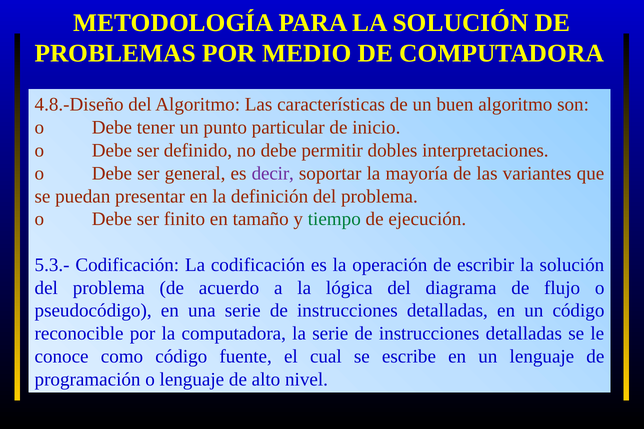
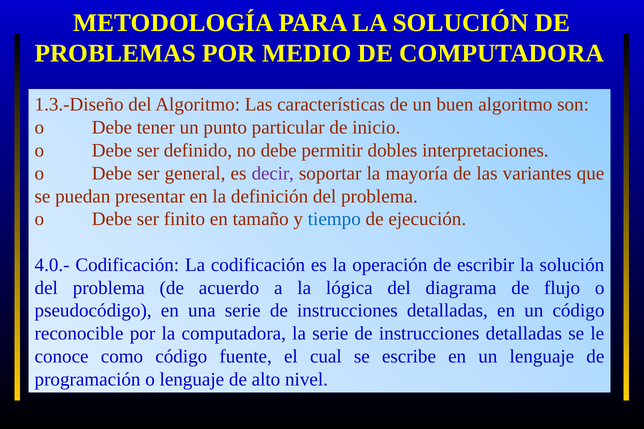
4.8.-Diseño: 4.8.-Diseño -> 1.3.-Diseño (79, 105)
tiempo colour: green -> blue (334, 219)
5.3.-: 5.3.- -> 4.0.- (52, 265)
